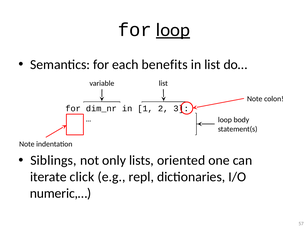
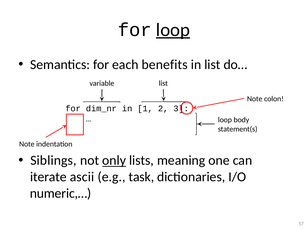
only underline: none -> present (114, 160)
oriented: oriented -> meaning (181, 160)
click: click -> ascii (82, 177)
repl: repl -> task (141, 177)
